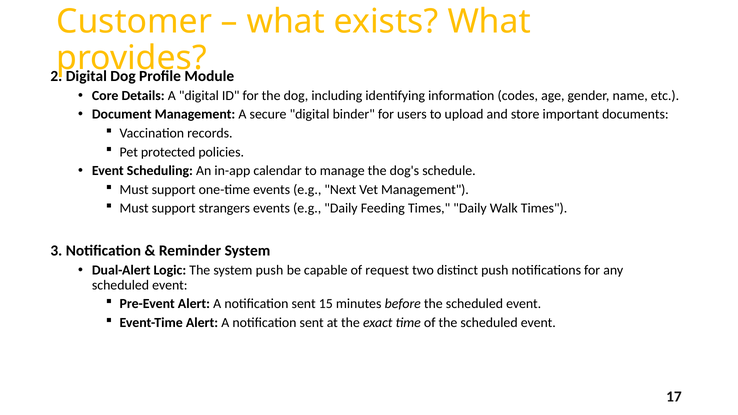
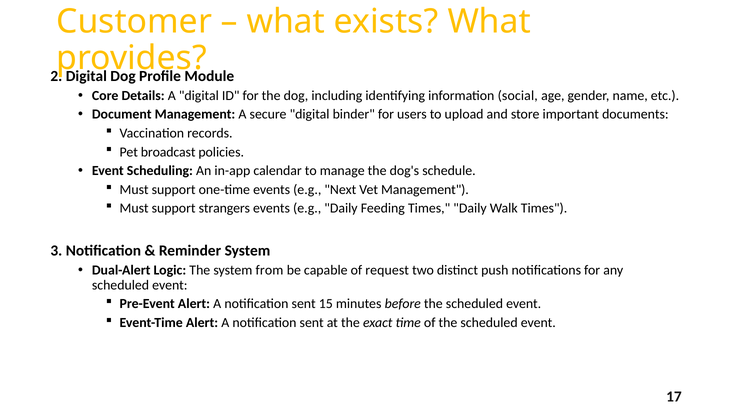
codes: codes -> social (518, 96)
protected: protected -> broadcast (168, 152)
system push: push -> from (269, 270)
